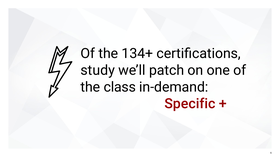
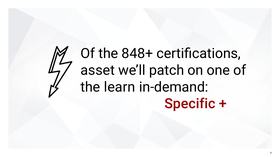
134+: 134+ -> 848+ (137, 54)
study: study -> asset (98, 71)
class: class -> learn (120, 87)
